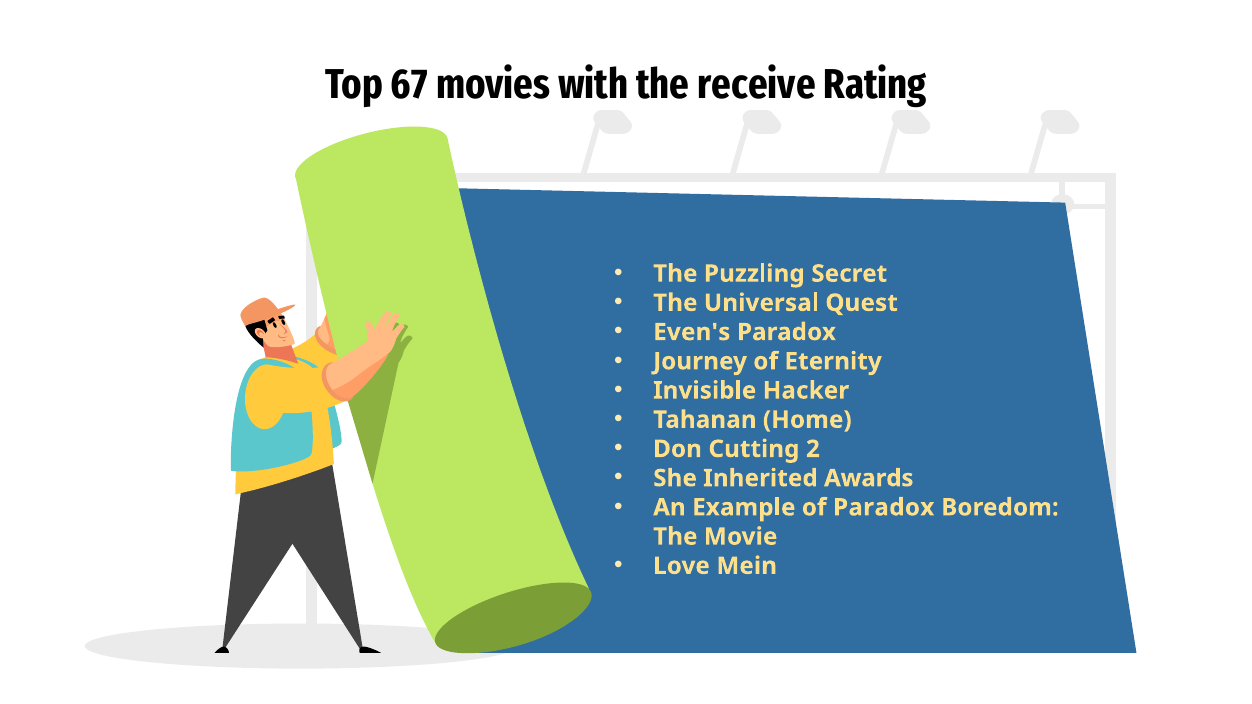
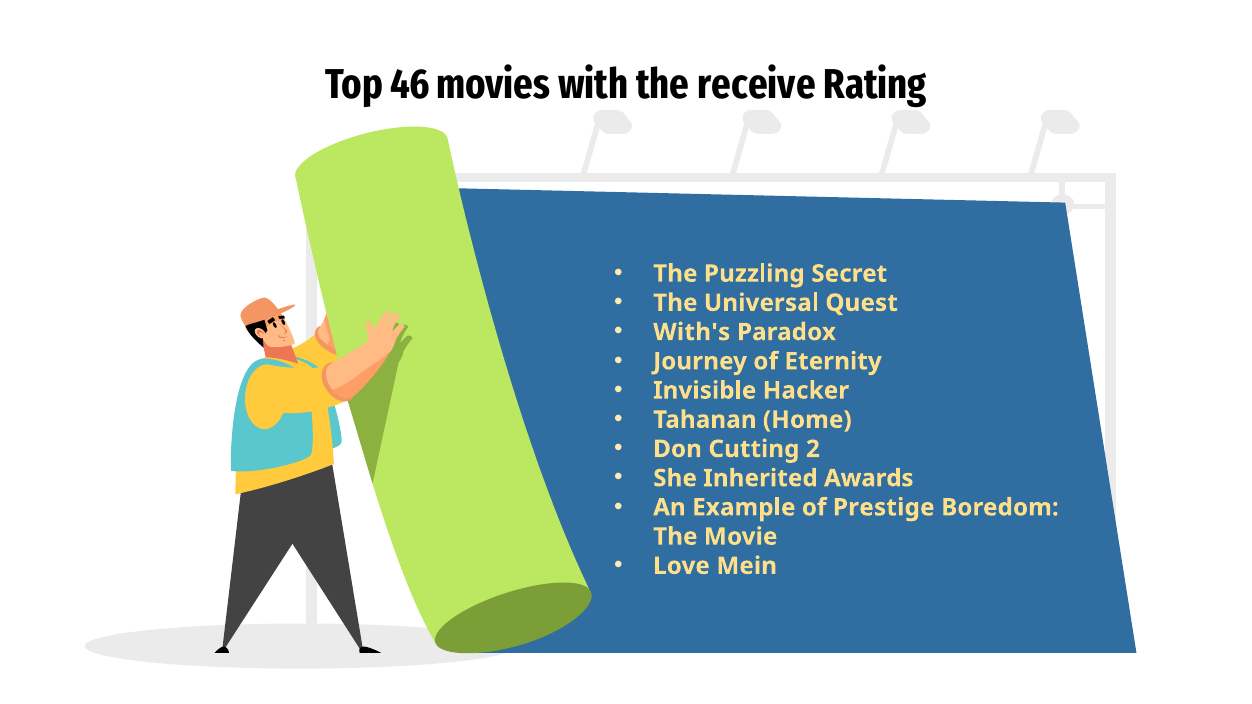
67: 67 -> 46 (410, 85)
Even's: Even's -> With's (692, 332)
of Paradox: Paradox -> Prestige (884, 508)
